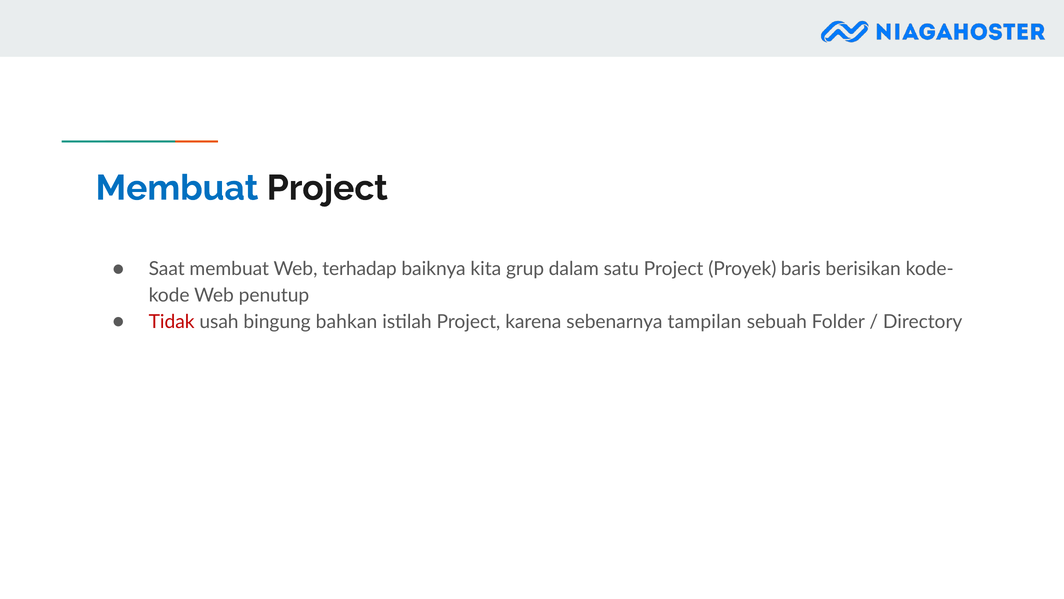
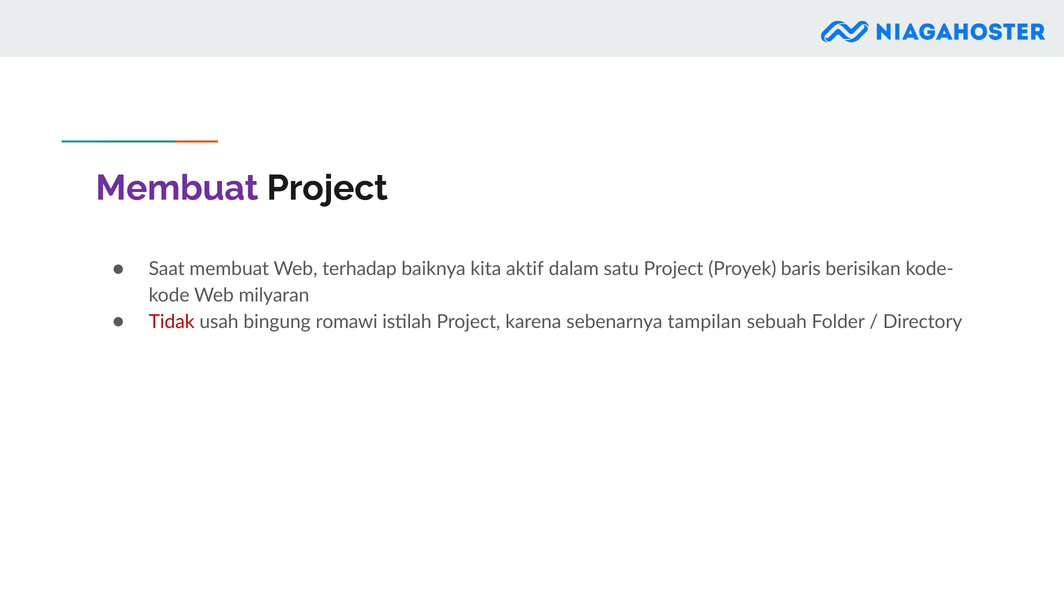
Membuat colour: blue -> purple (177, 188)
grup: grup -> aktif (525, 269)
penutup: penutup -> milyaran (274, 295)
bahkan: bahkan -> romawi (347, 322)
